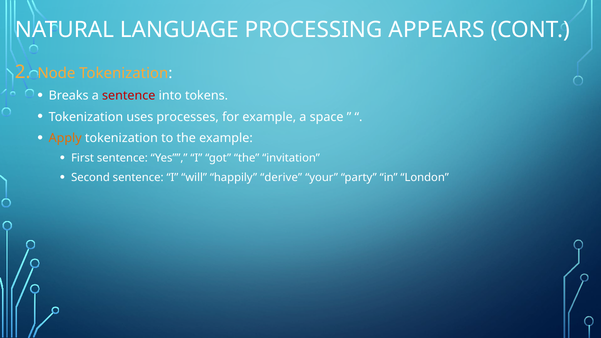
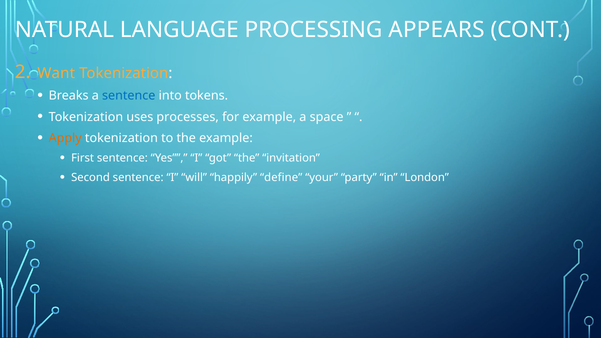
Node: Node -> Want (56, 73)
sentence colour: red -> blue (129, 96)
derive: derive -> define (281, 177)
